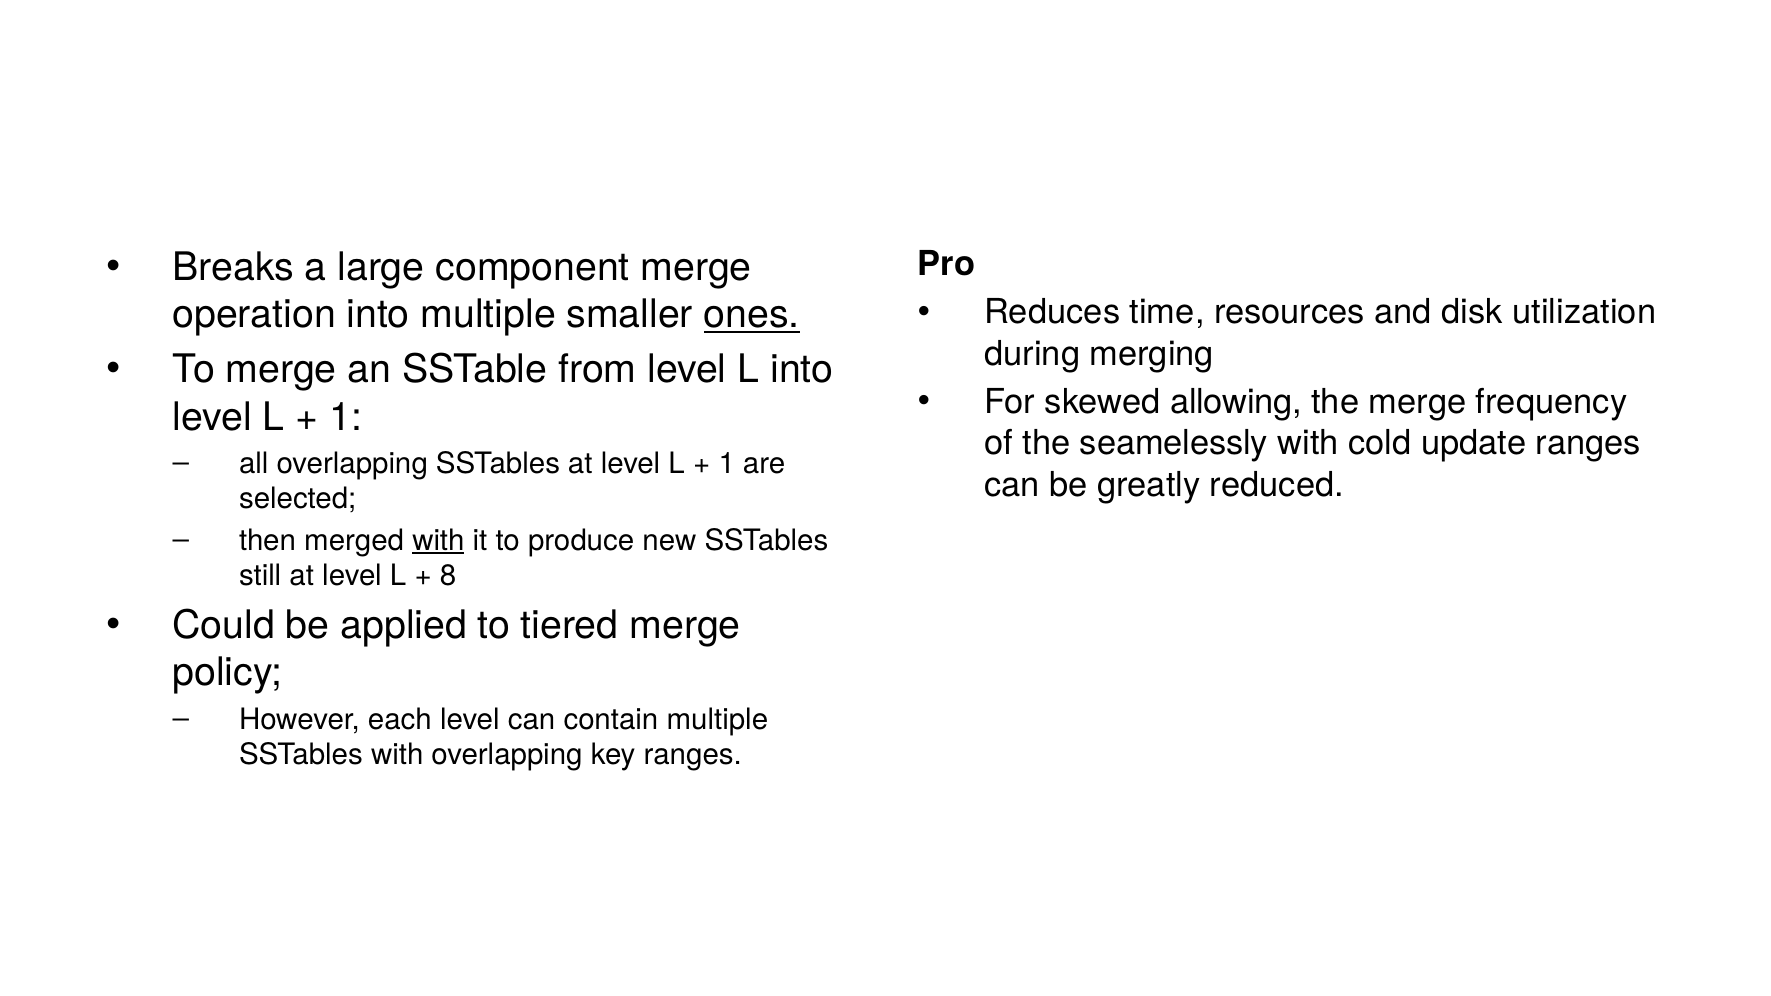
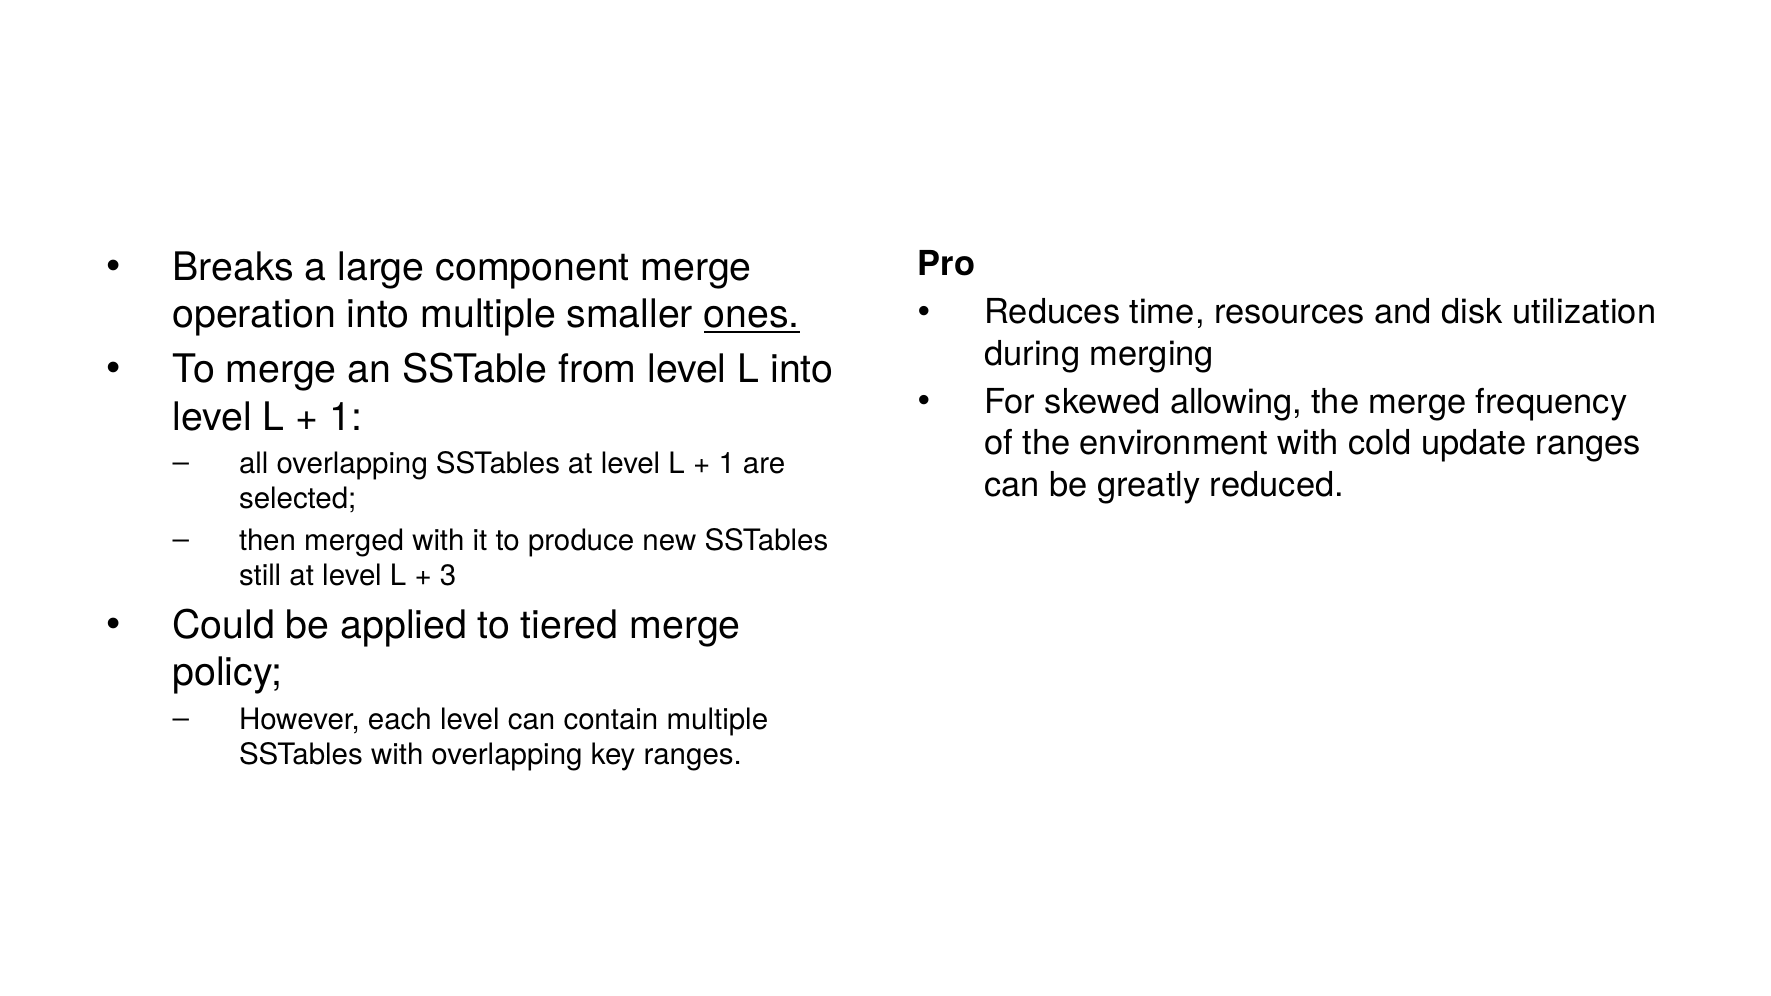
seamelessly: seamelessly -> environment (1174, 444)
with underline: present -> none (438, 540)
8: 8 -> 3 (448, 576)
